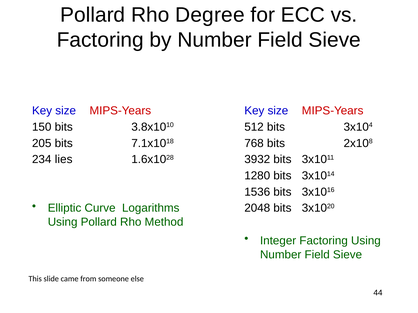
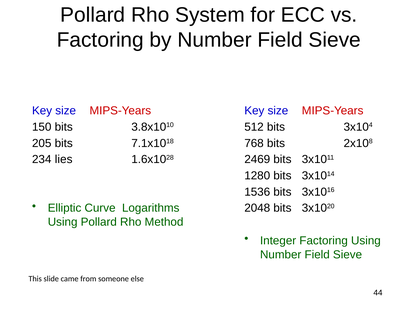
Degree: Degree -> System (210, 15)
3932: 3932 -> 2469 (257, 160)
